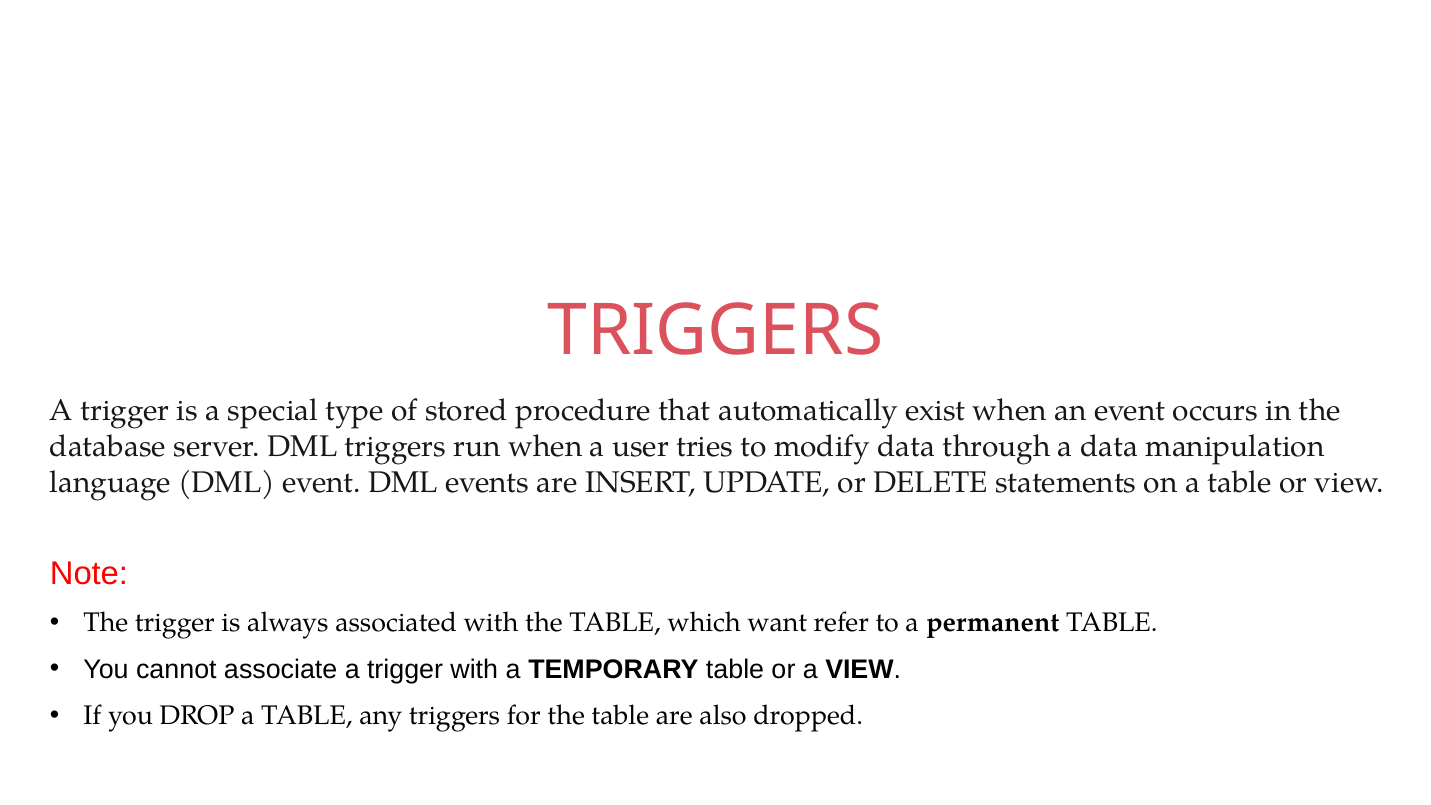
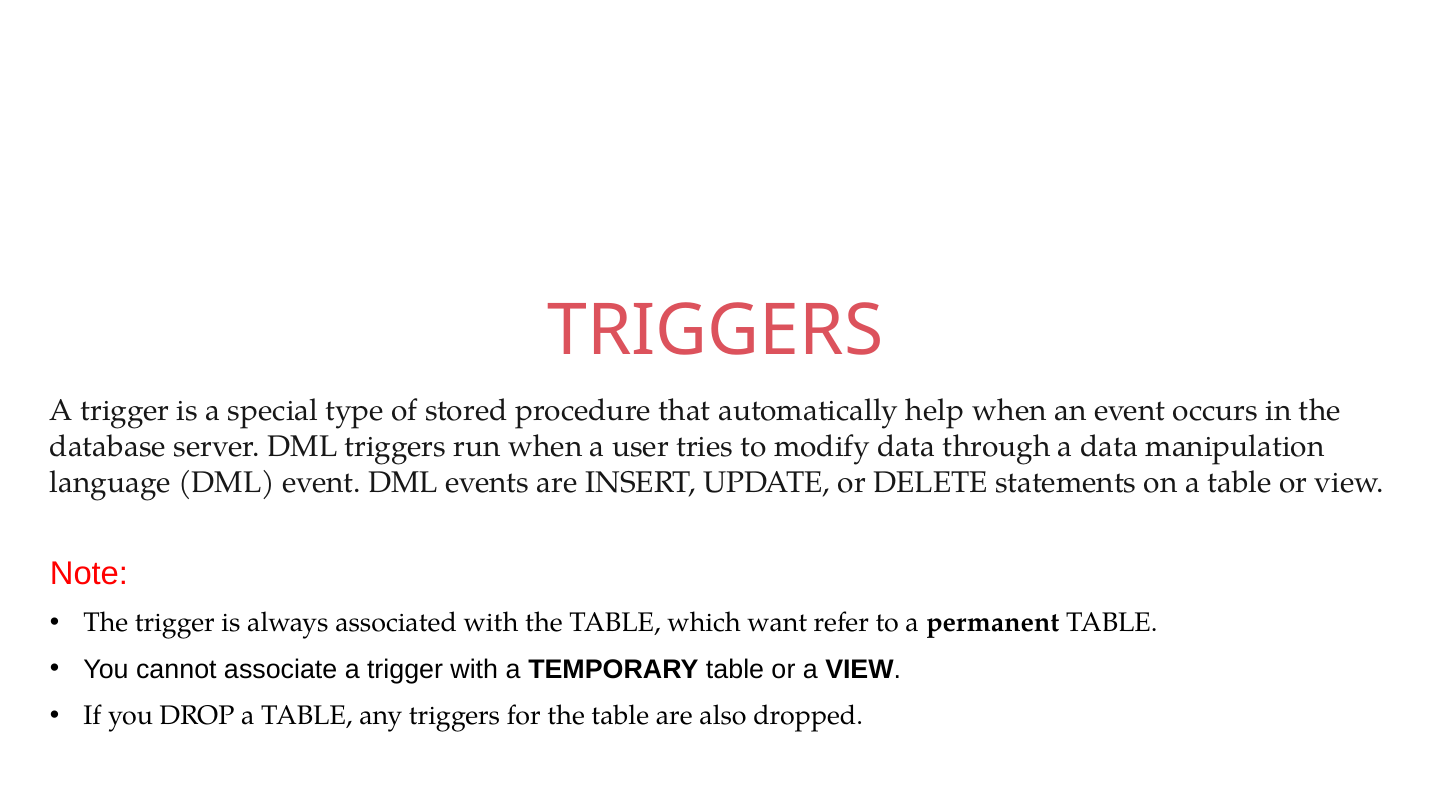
exist: exist -> help (935, 411)
